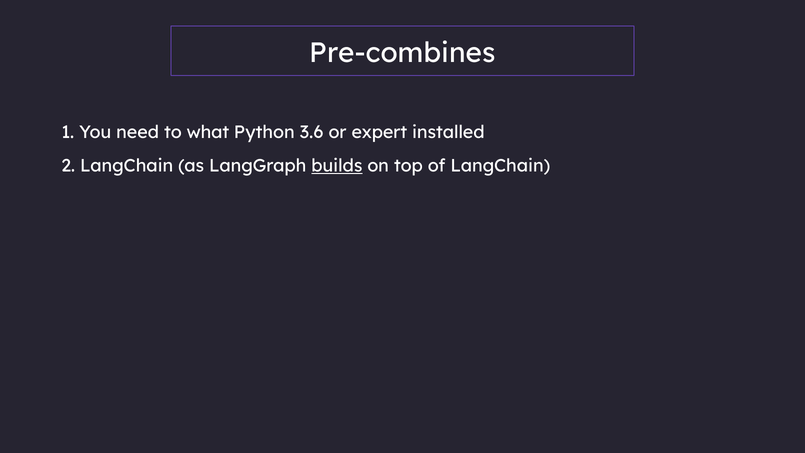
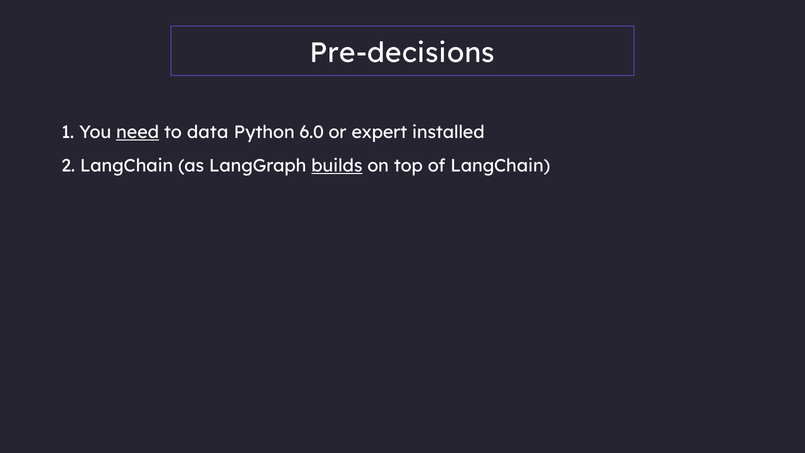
Pre-combines: Pre-combines -> Pre-decisions (402, 53)
need underline: none -> present (138, 132)
what: what -> data (208, 132)
3.6: 3.6 -> 6.0 (312, 132)
